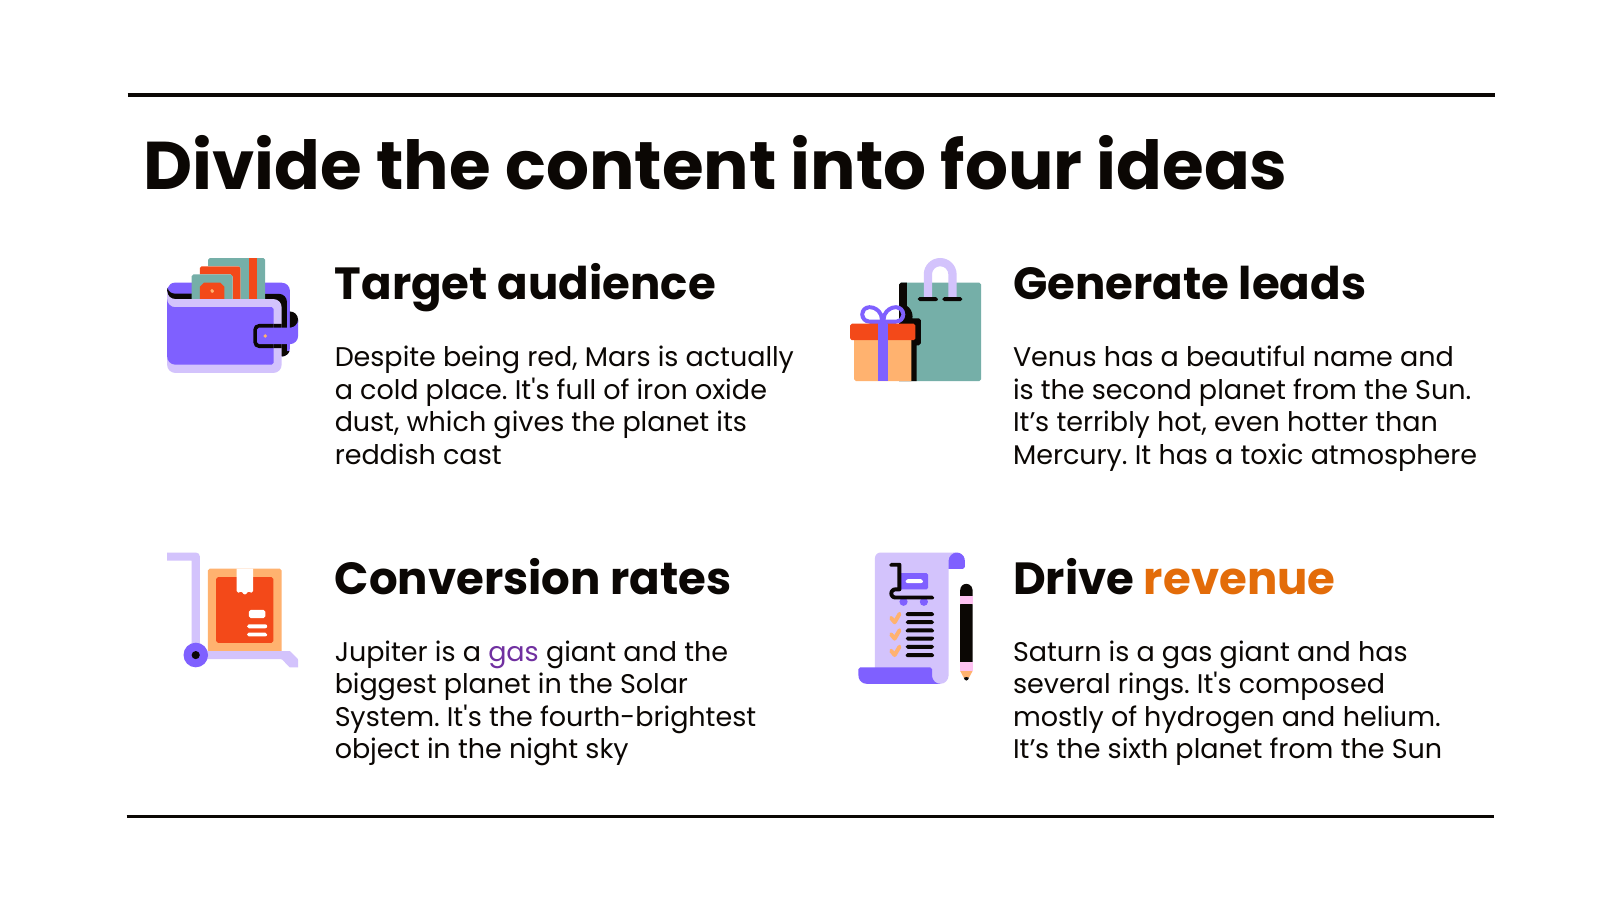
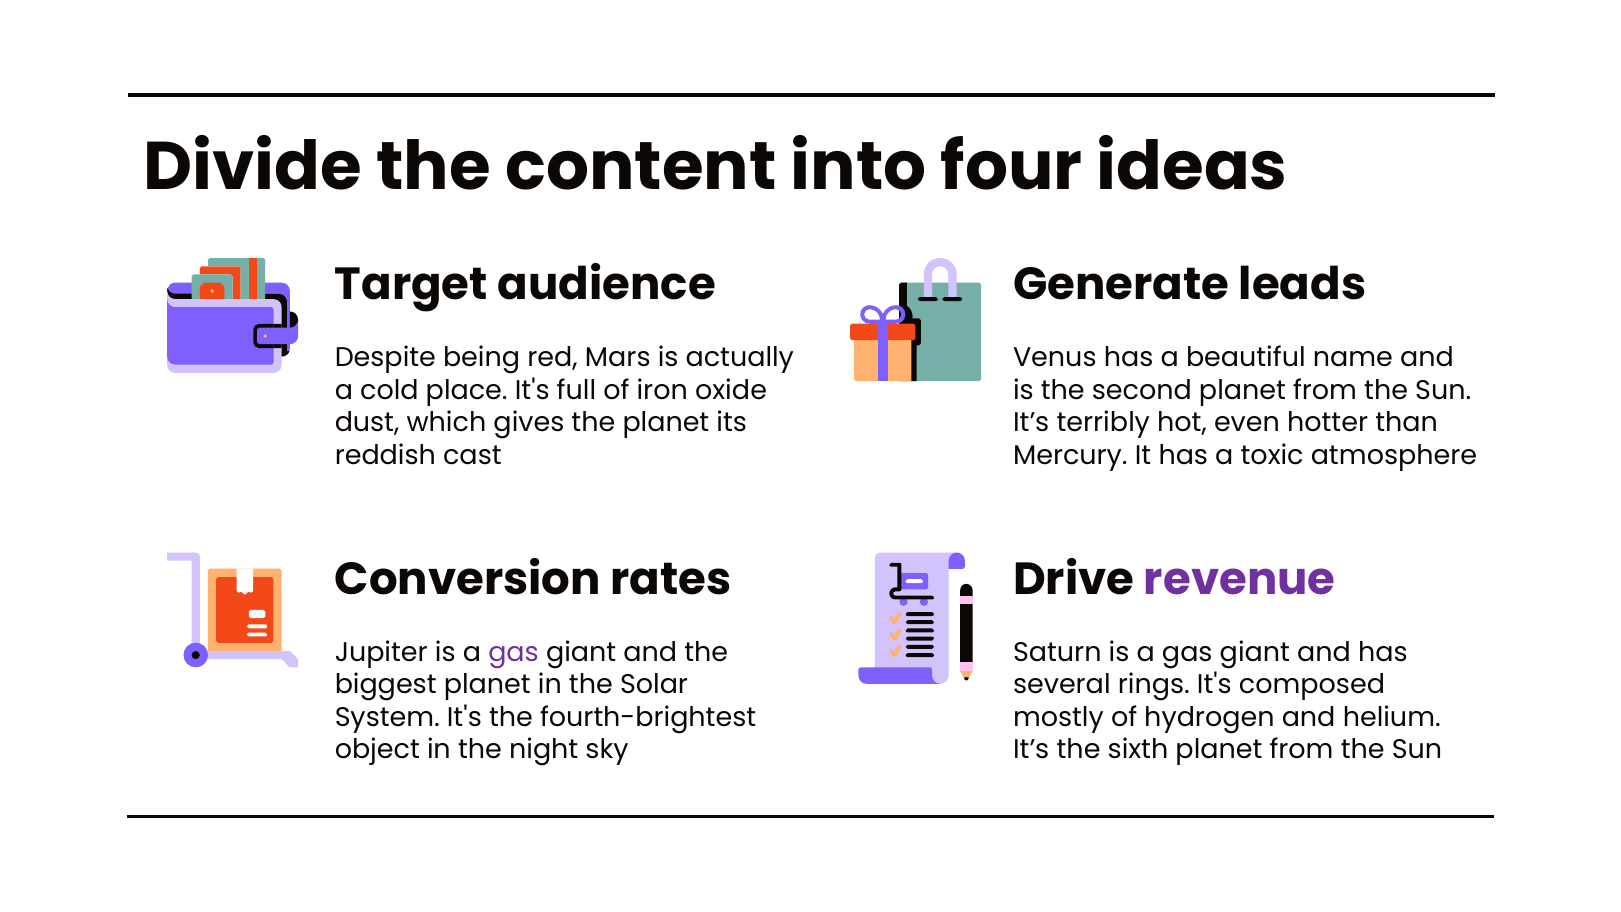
revenue colour: orange -> purple (1240, 579)
